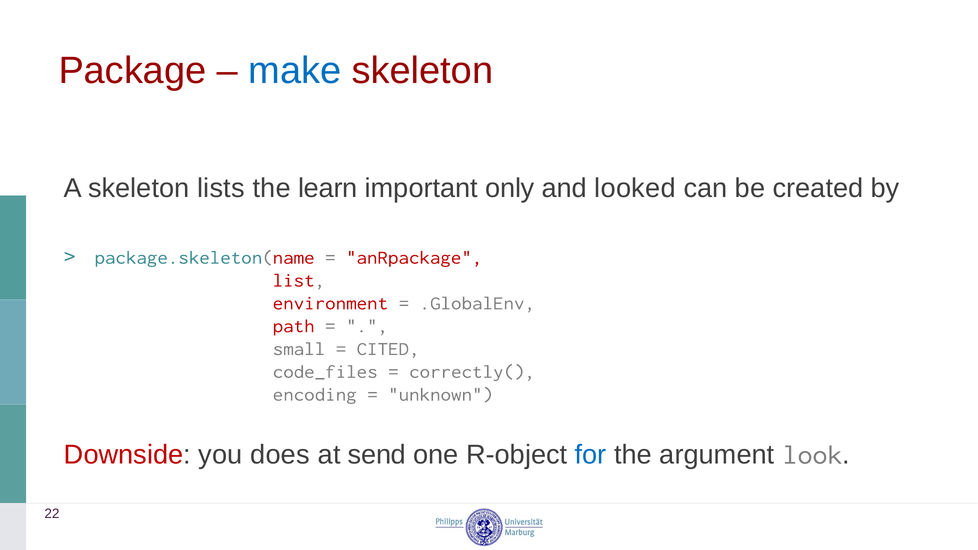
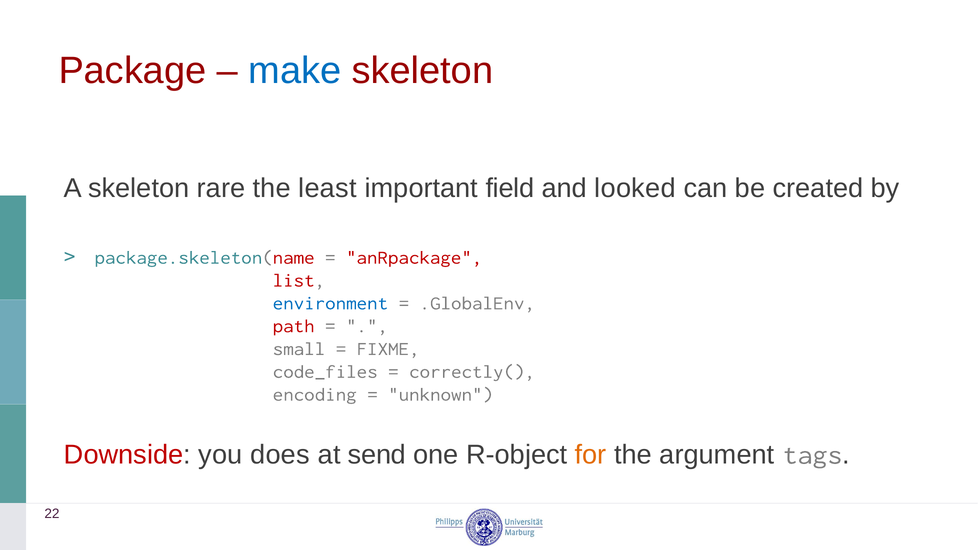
lists: lists -> rare (221, 188)
learn: learn -> least (328, 188)
only: only -> field (510, 188)
environment colour: red -> blue (330, 303)
CITED: CITED -> FIXME (388, 349)
for colour: blue -> orange (591, 455)
look: look -> tags (813, 455)
